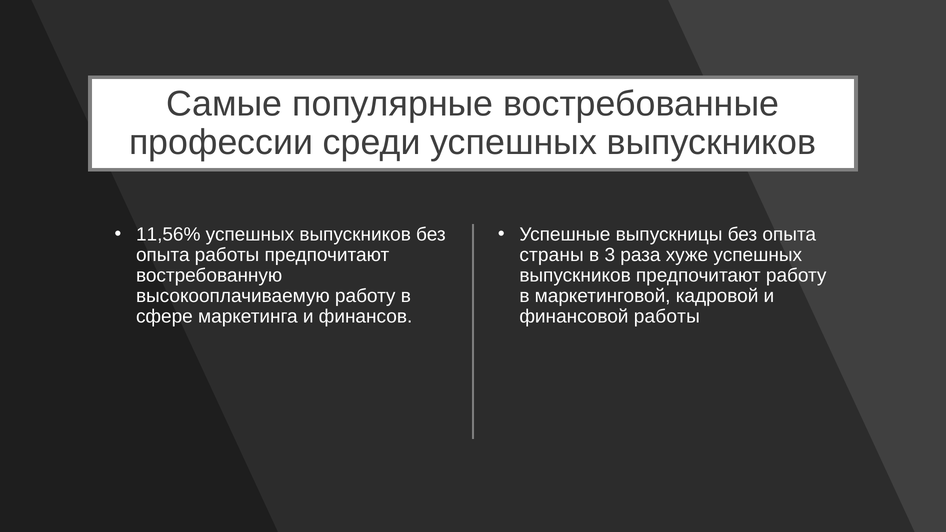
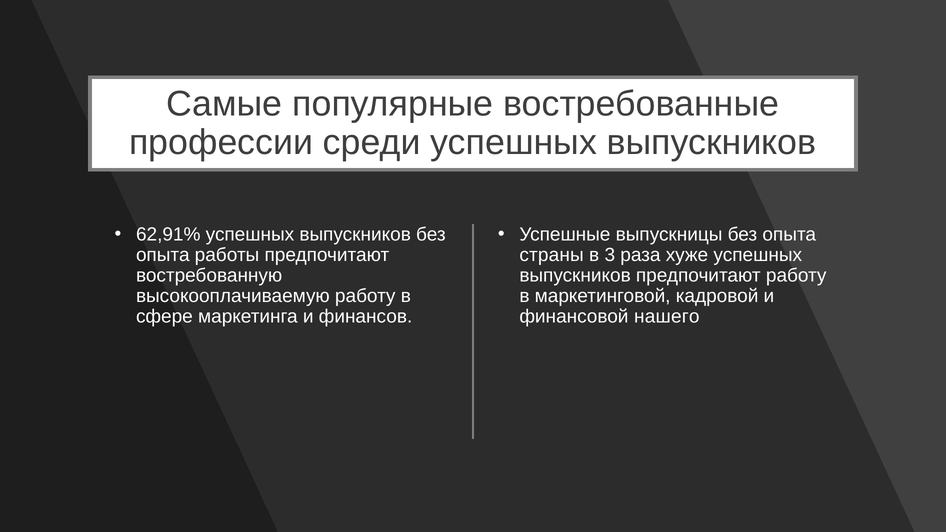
11,56%: 11,56% -> 62,91% (168, 234)
финансовой работы: работы -> нашего (667, 316)
